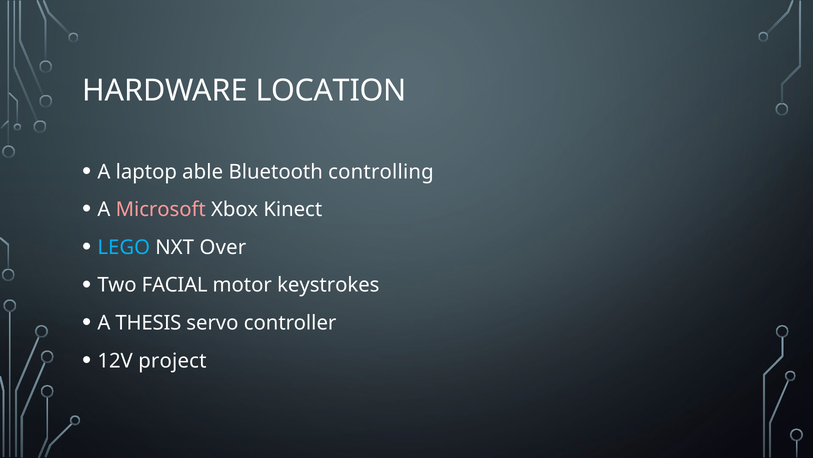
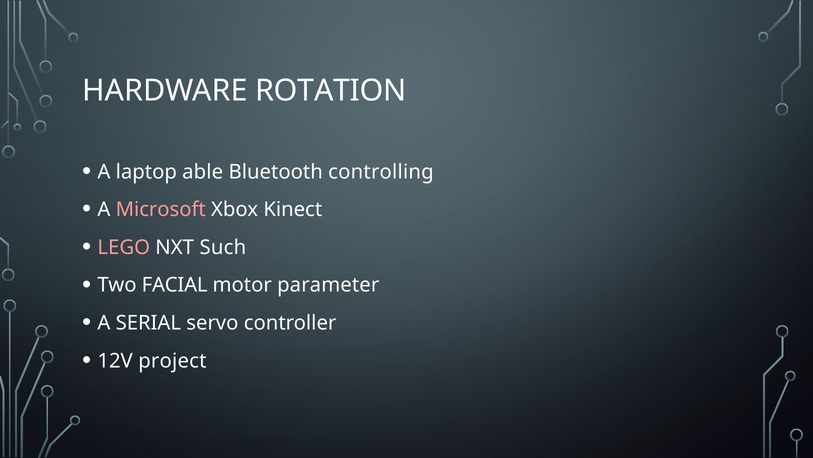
LOCATION: LOCATION -> ROTATION (331, 90)
LEGO colour: light blue -> pink (124, 247)
Over: Over -> Such (223, 247)
keystrokes: keystrokes -> parameter (328, 285)
THESIS: THESIS -> SERIAL (148, 323)
